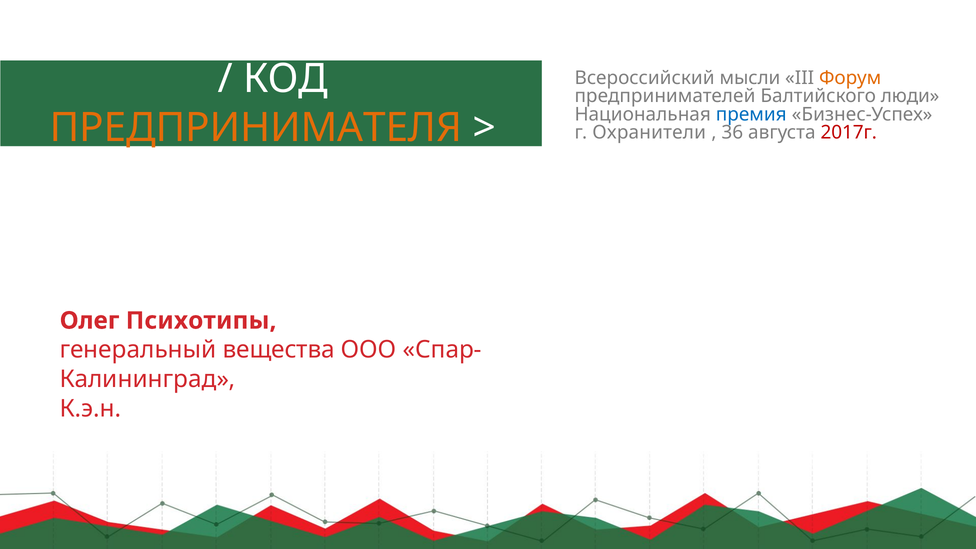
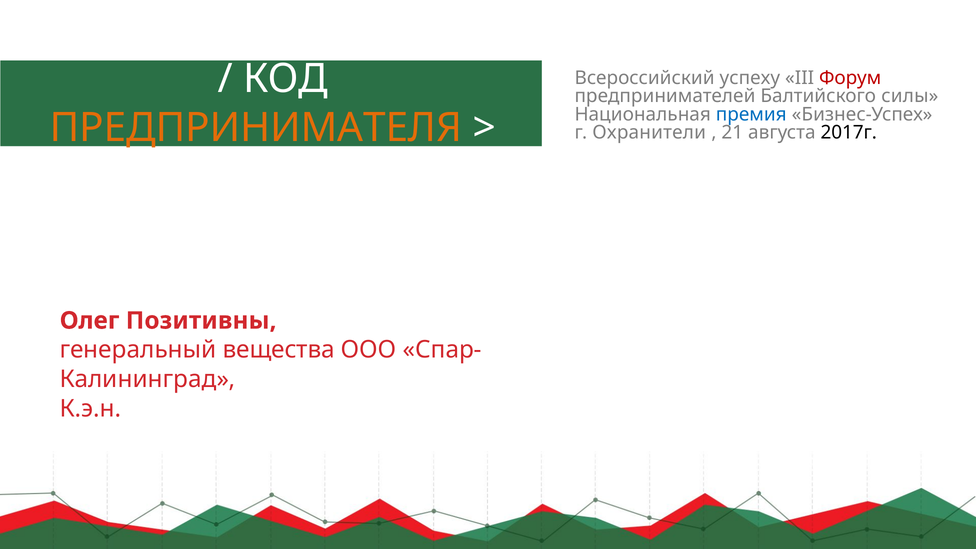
мысли: мысли -> успеху (750, 78)
Форум colour: orange -> red (850, 78)
люди: люди -> силы (910, 96)
36: 36 -> 21 (732, 133)
2017г colour: red -> black (849, 133)
Психотипы: Психотипы -> Позитивны (201, 321)
